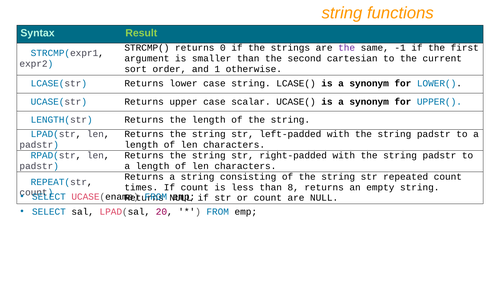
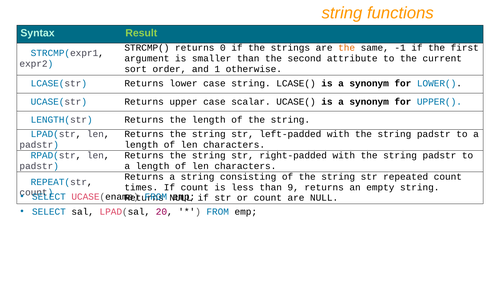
the colour: purple -> orange (347, 48)
cartesian: cartesian -> attribute (352, 59)
8: 8 -> 9 (293, 187)
